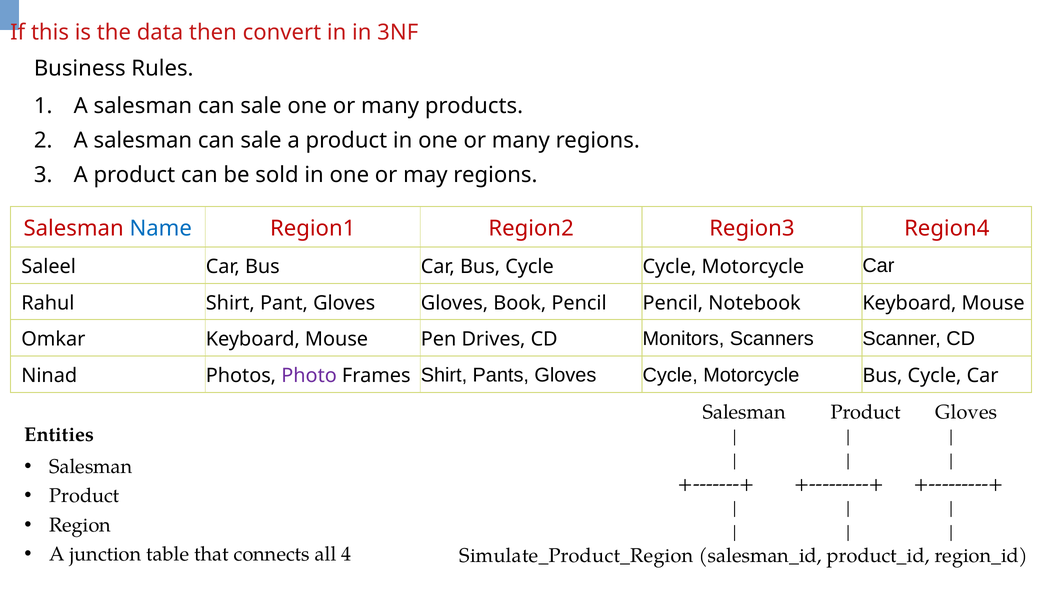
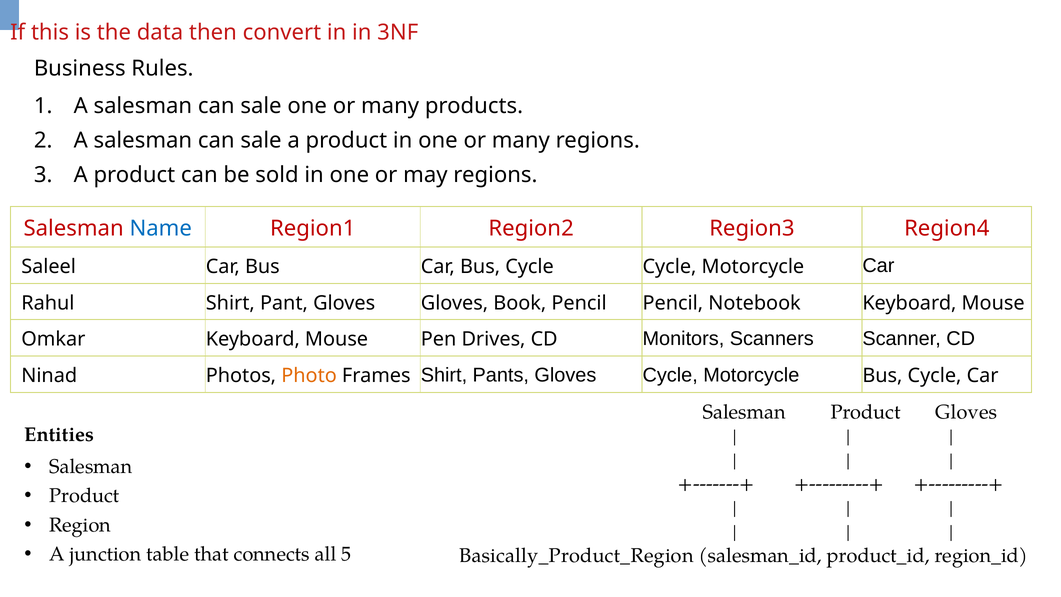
Photo colour: purple -> orange (309, 376)
4: 4 -> 5 (346, 554)
Simulate_Product_Region: Simulate_Product_Region -> Basically_Product_Region (576, 555)
